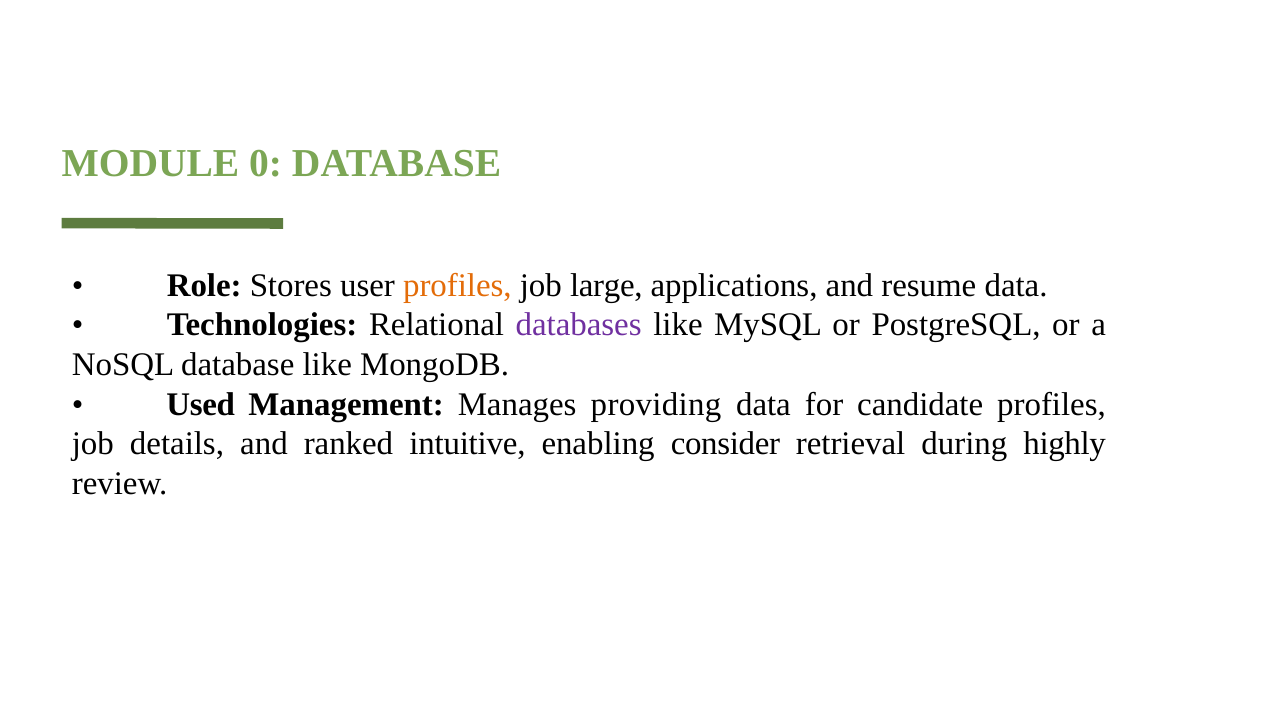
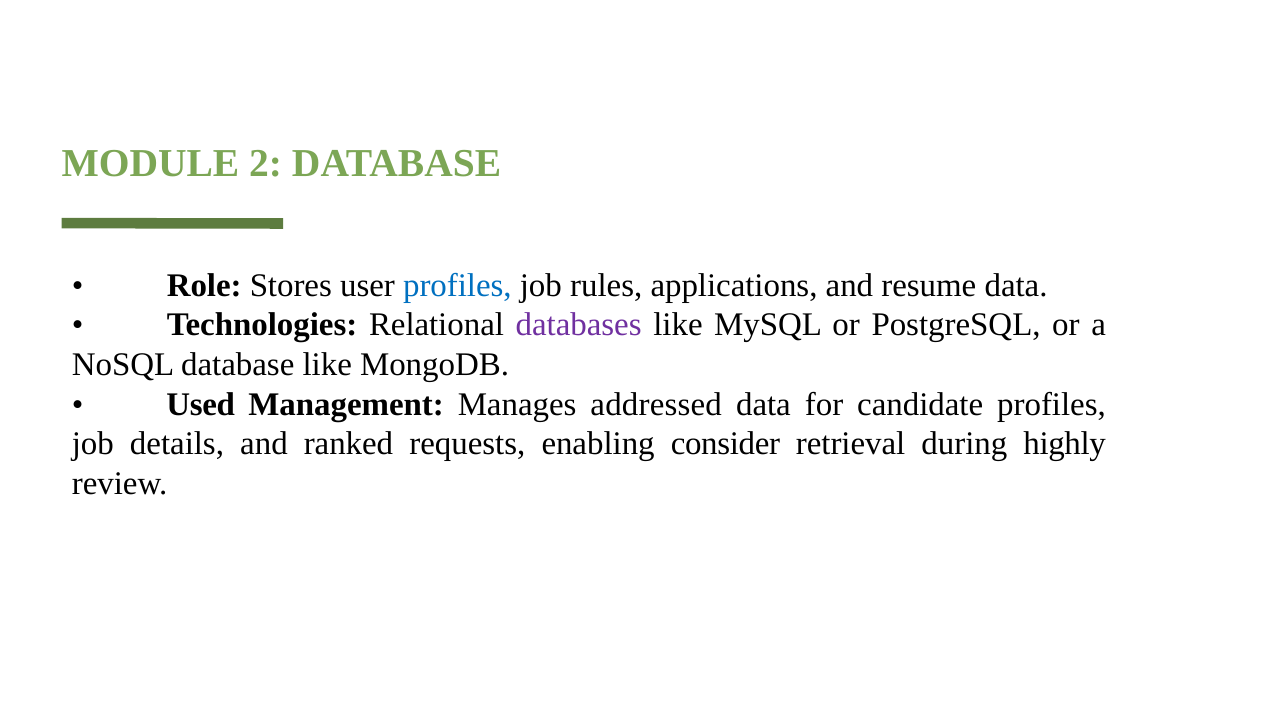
0: 0 -> 2 (266, 163)
profiles colour: orange -> blue (457, 285)
large: large -> rules (606, 285)
providing: providing -> addressed (656, 404)
intuitive: intuitive -> requests (467, 443)
